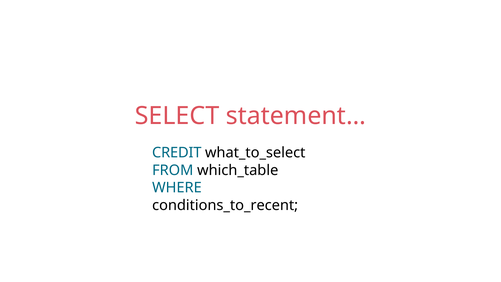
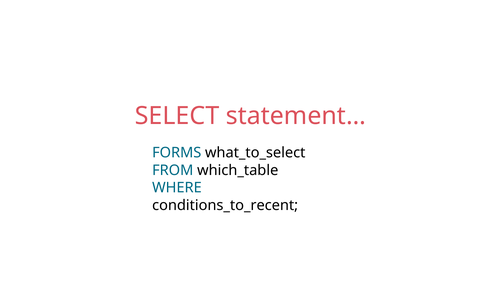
CREDIT: CREDIT -> FORMS (177, 153)
